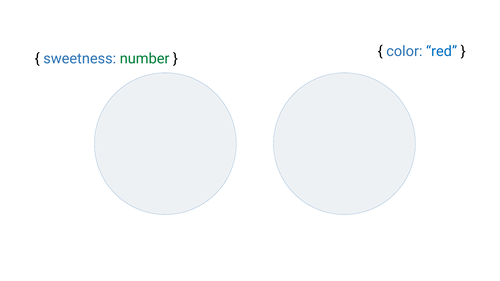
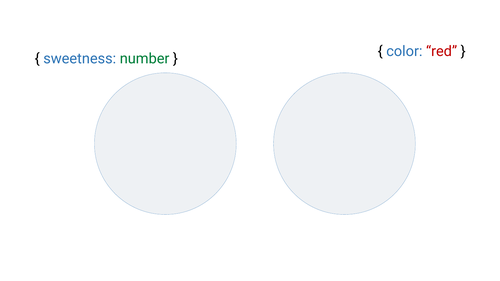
red colour: blue -> red (442, 51)
